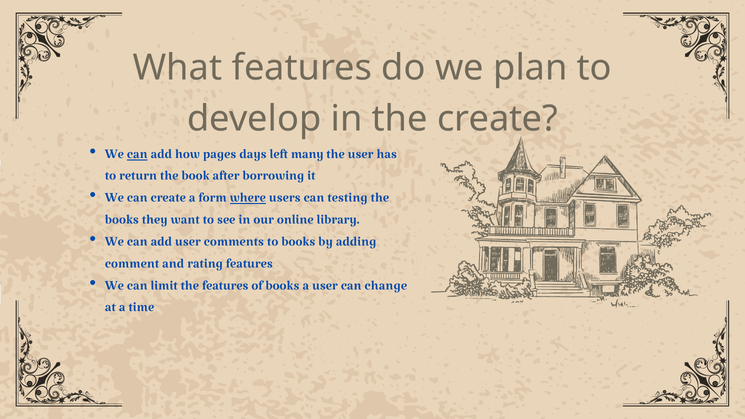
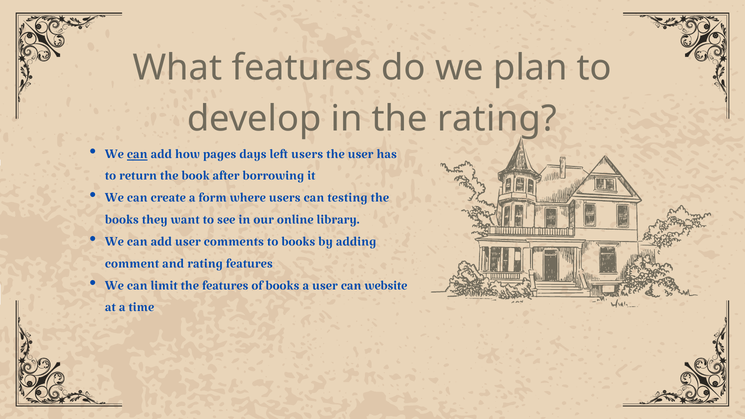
the create: create -> rating (497, 119)
left many: many -> users (307, 152)
where underline: present -> none (248, 196)
change: change -> website (386, 284)
